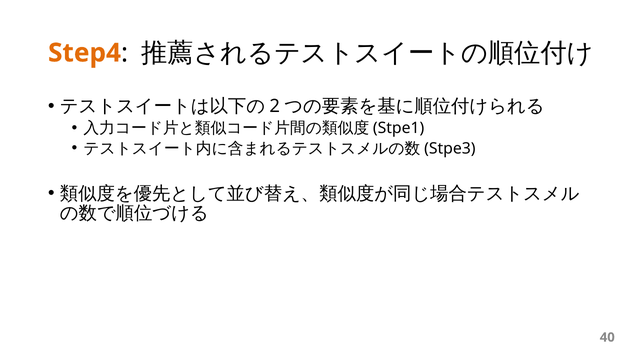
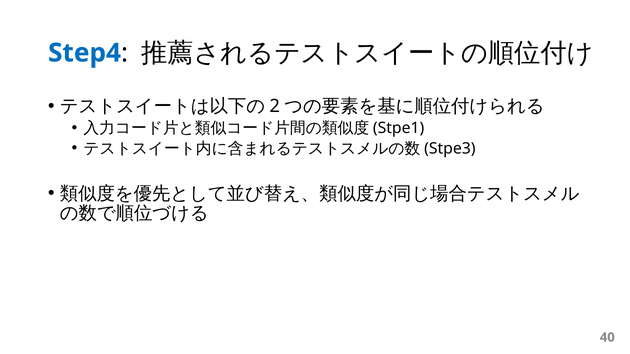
Step4 colour: orange -> blue (85, 53)
